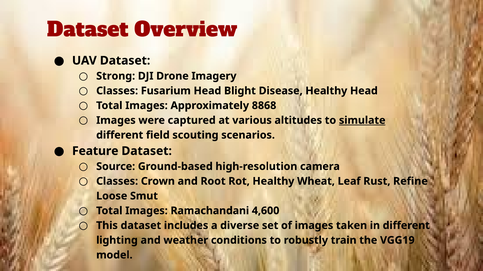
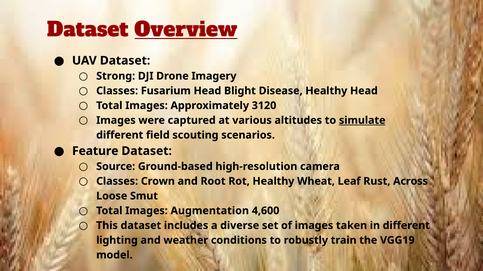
Overview underline: none -> present (186, 30)
8868: 8868 -> 3120 (264, 106)
Refine: Refine -> Across (411, 182)
Ramachandani: Ramachandani -> Augmentation (210, 211)
